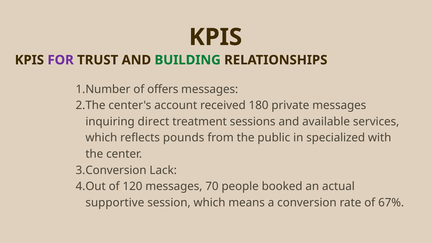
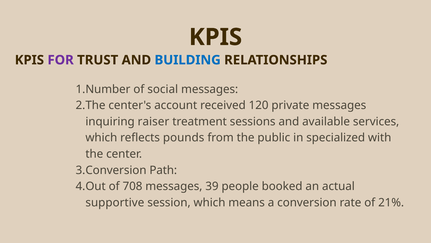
BUILDING colour: green -> blue (188, 60)
offers: offers -> social (163, 89)
180: 180 -> 120 (259, 105)
direct: direct -> raiser (153, 121)
Lack: Lack -> Path (163, 170)
120: 120 -> 708 (133, 186)
70: 70 -> 39 (212, 186)
67%: 67% -> 21% (391, 202)
